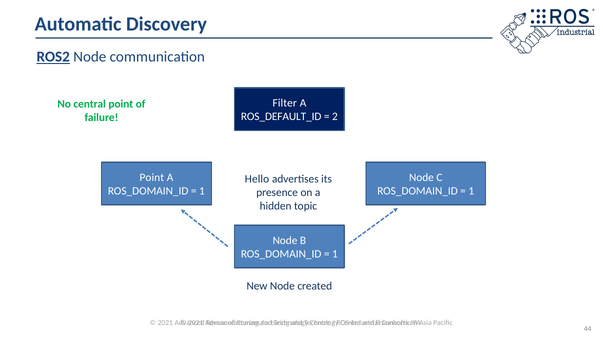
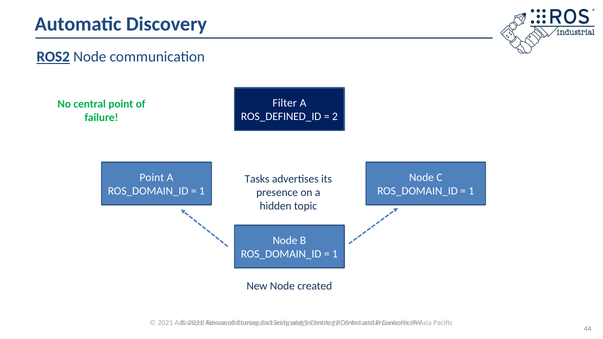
ROS_DEFAULT_ID: ROS_DEFAULT_ID -> ROS_DEFINED_ID (281, 117)
Hello: Hello -> Tasks (257, 179)
